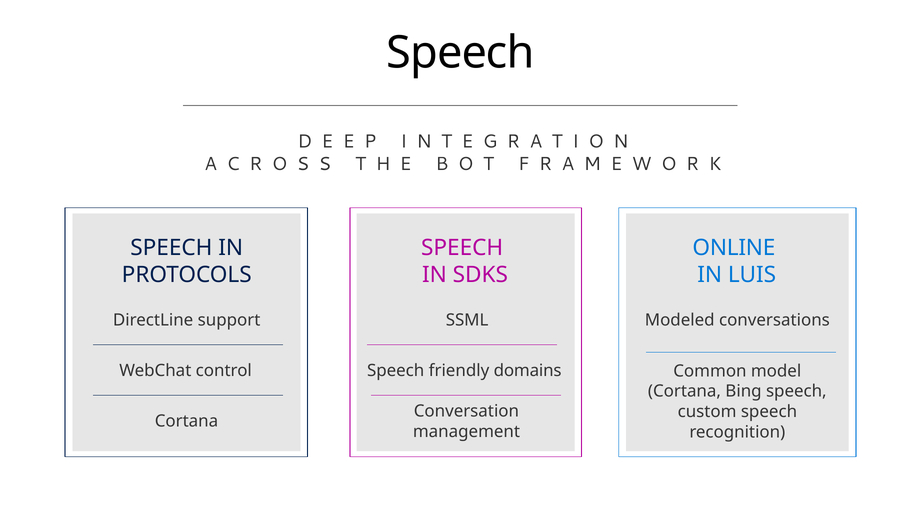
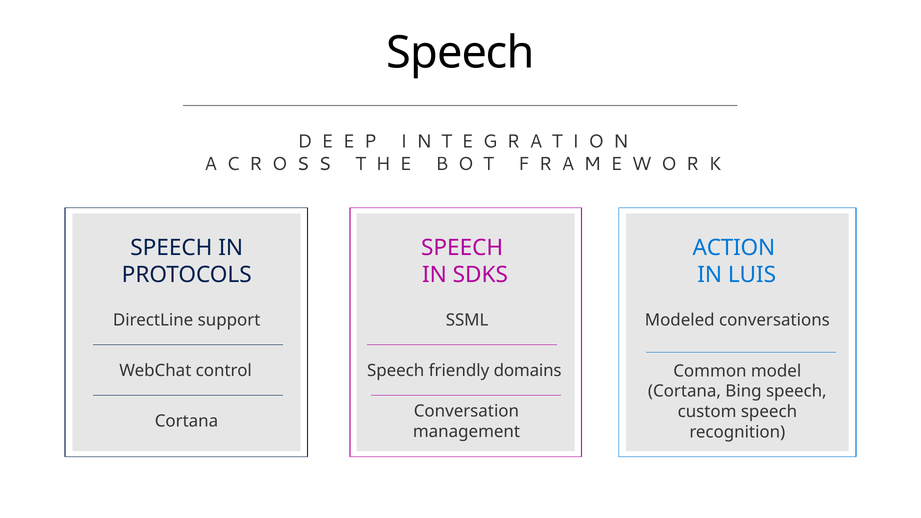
ONLINE: ONLINE -> ACTION (734, 248)
